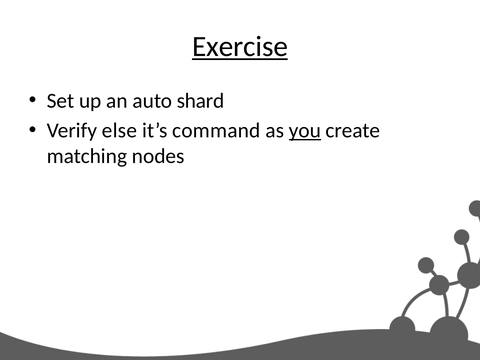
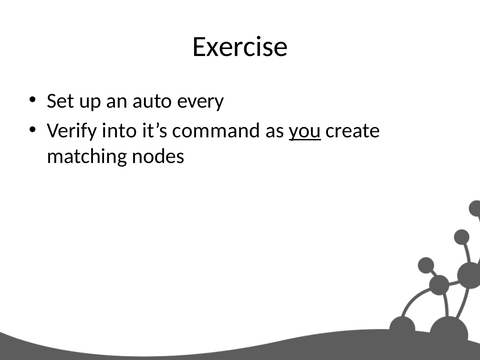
Exercise underline: present -> none (240, 46)
shard: shard -> every (201, 101)
else: else -> into (120, 131)
